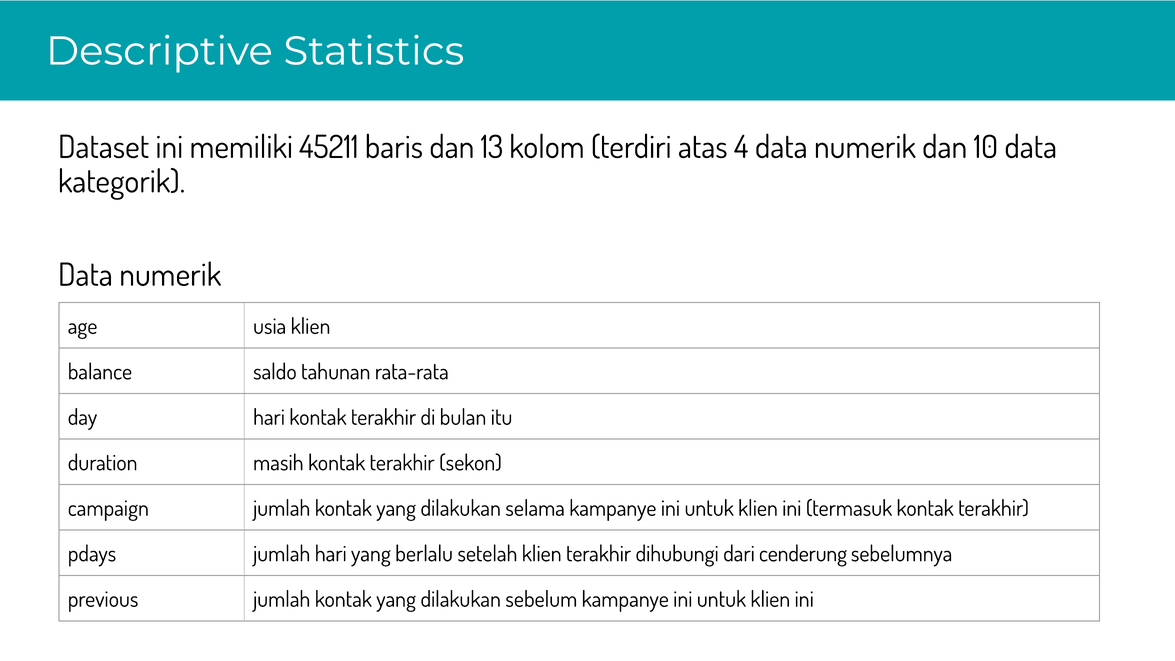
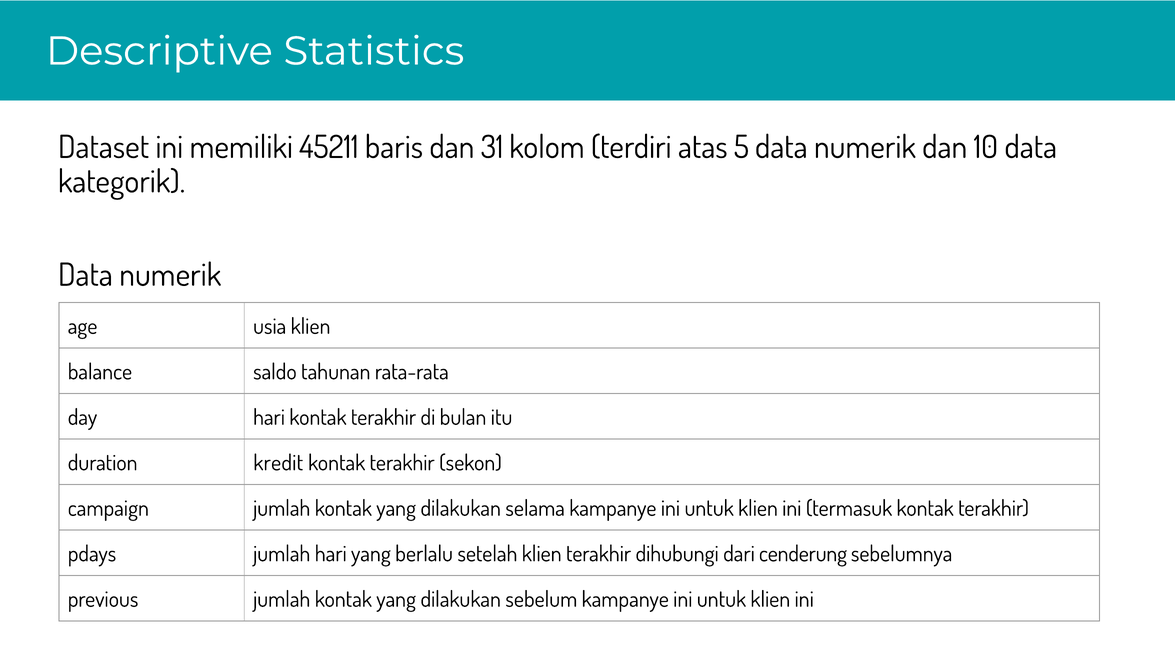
13: 13 -> 31 (492, 147)
4: 4 -> 5 (741, 147)
masih: masih -> kredit (278, 463)
